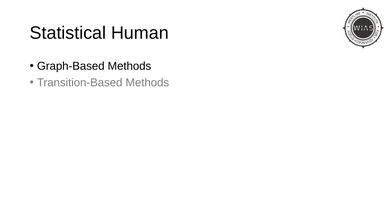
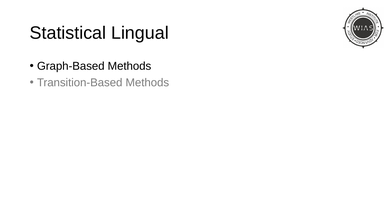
Human: Human -> Lingual (140, 33)
